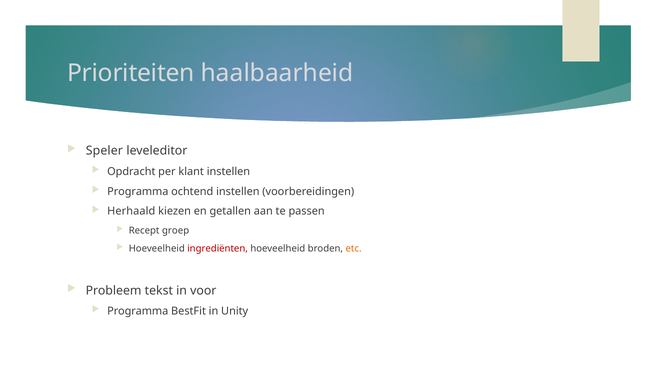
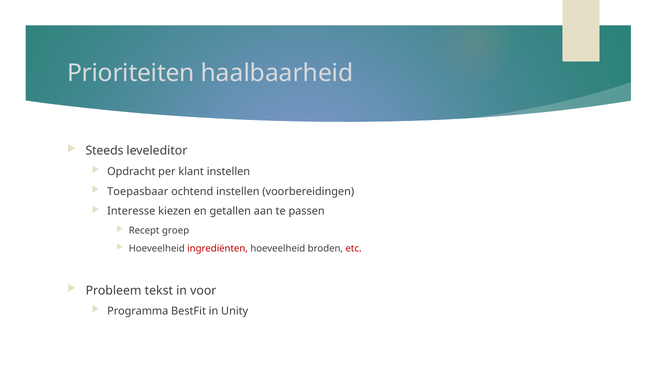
Speler: Speler -> Steeds (105, 151)
Programma: Programma -> Toepasbaar (138, 192)
Herhaald: Herhaald -> Interesse (131, 212)
etc colour: orange -> red (354, 249)
